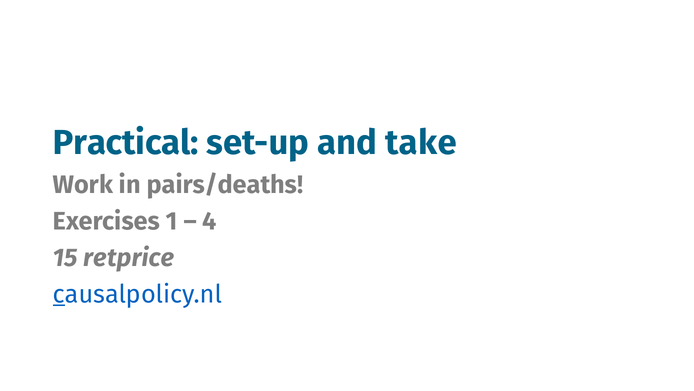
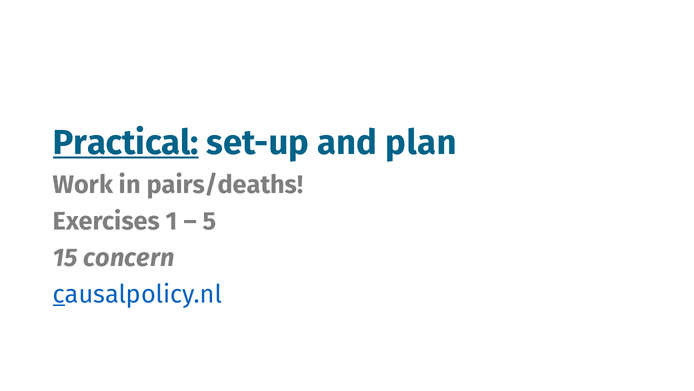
Practical underline: none -> present (126, 143)
take: take -> plan (421, 143)
4: 4 -> 5 (210, 221)
retprice: retprice -> concern (129, 257)
